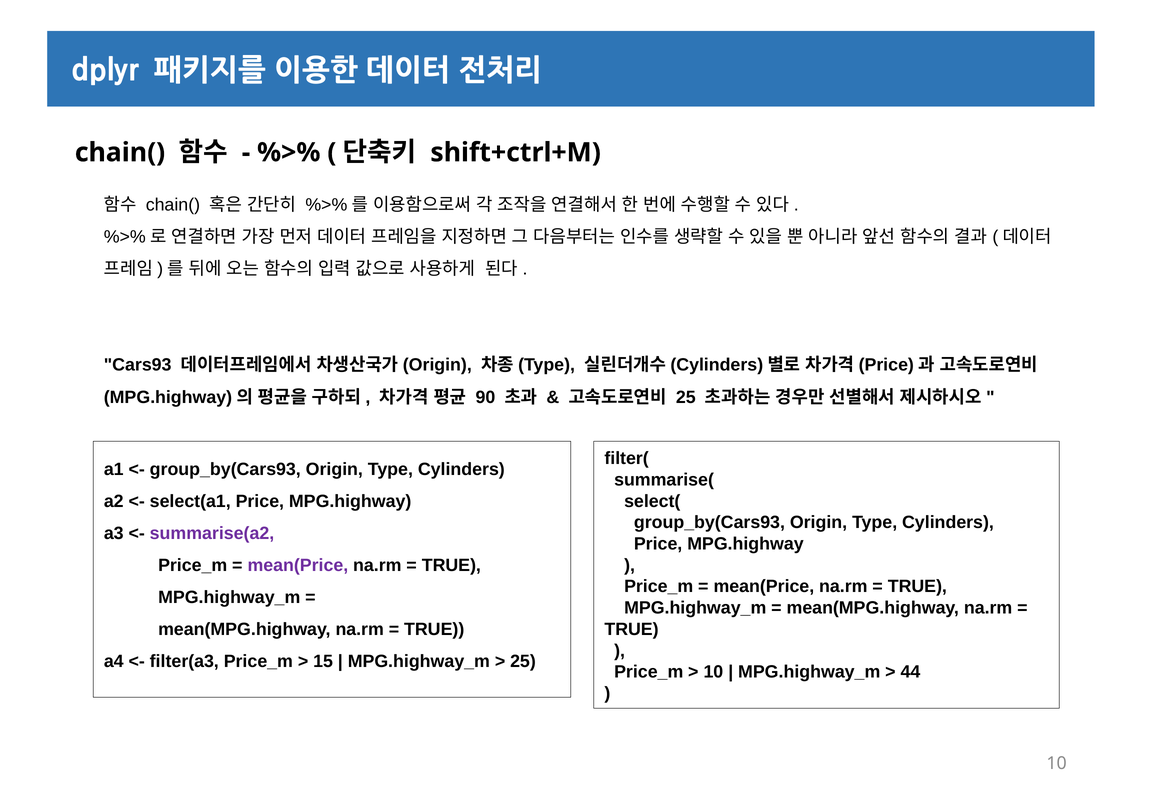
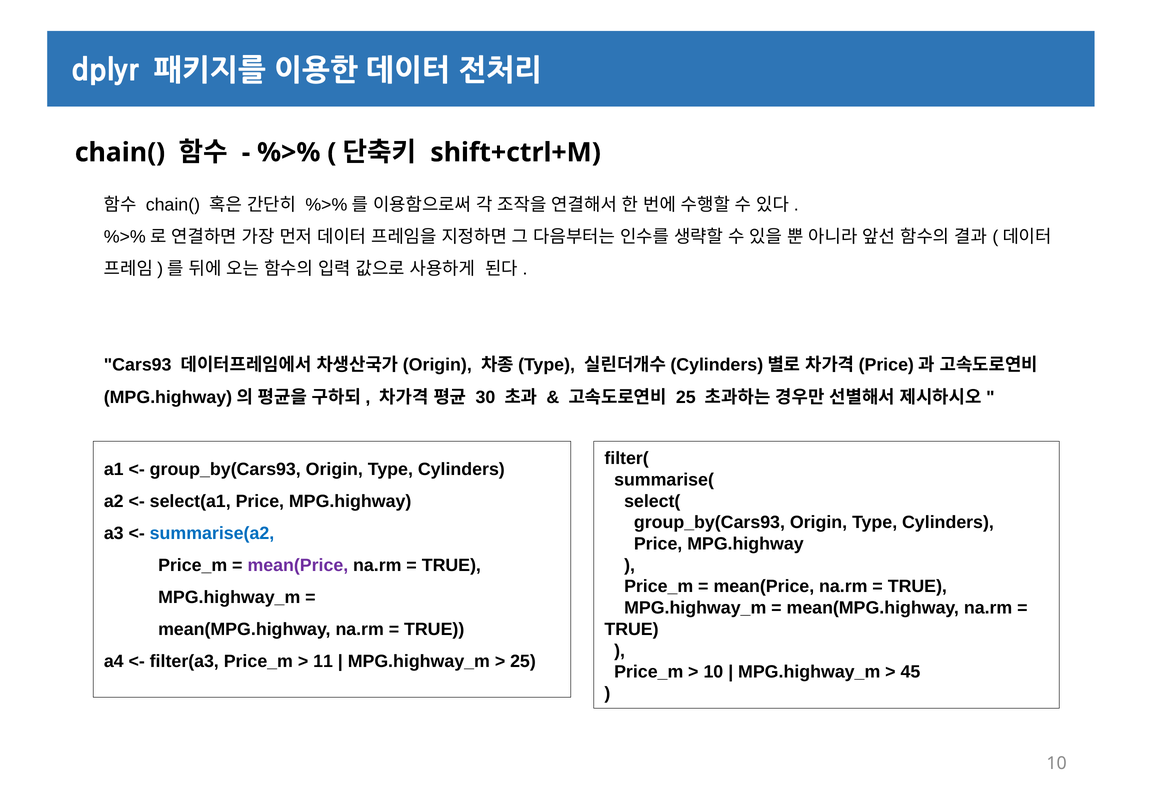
90: 90 -> 30 (485, 397)
summarise(a2 colour: purple -> blue (212, 533)
15: 15 -> 11 (323, 661)
44: 44 -> 45 (910, 672)
